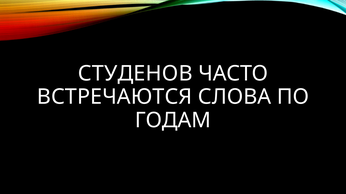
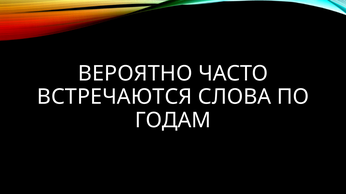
СТУДЕНОВ: СТУДЕНОВ -> ВЕРОЯТНО (135, 74)
